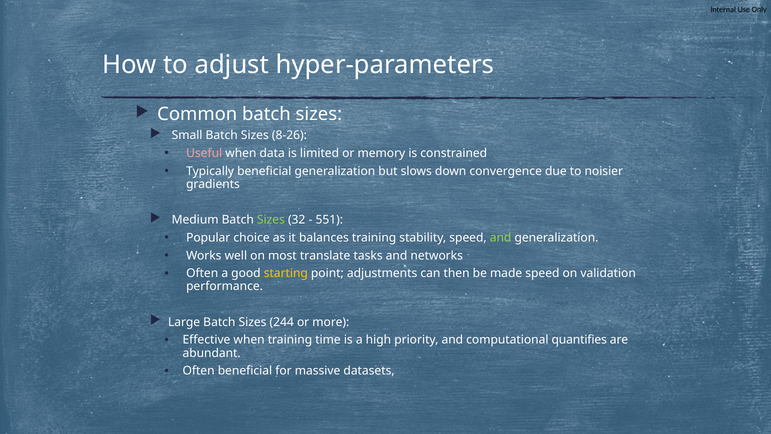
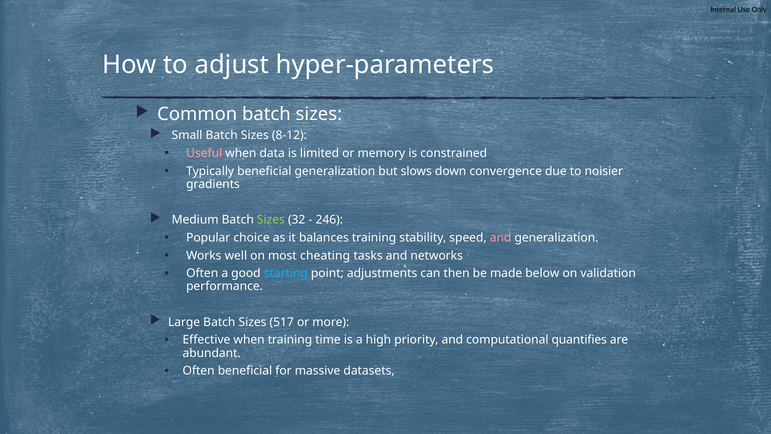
8-26: 8-26 -> 8-12 (289, 135)
551: 551 -> 246 (329, 220)
and colour: light green -> pink (501, 238)
translate: translate -> cheating (325, 255)
starting colour: yellow -> light blue (286, 273)
made speed: speed -> below (542, 273)
244: 244 -> 517 (282, 322)
